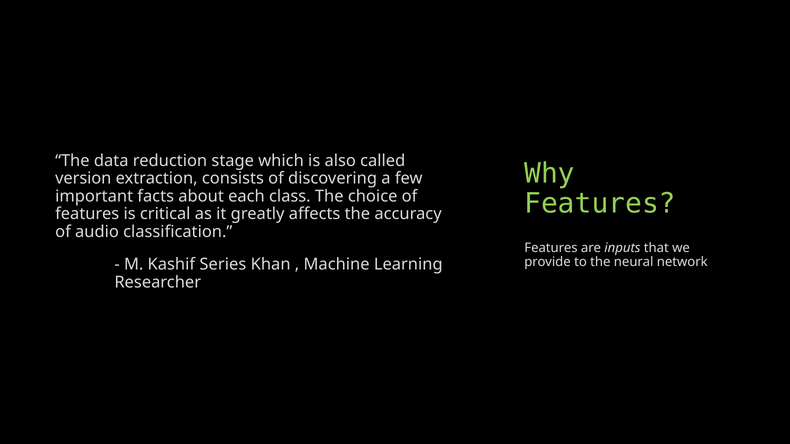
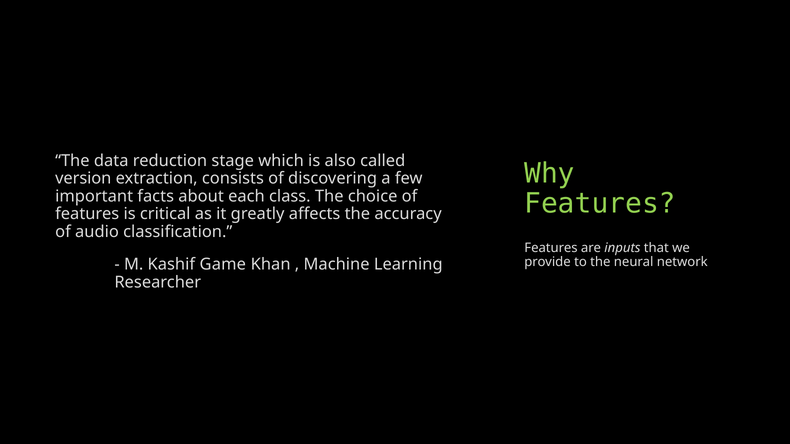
Series: Series -> Game (223, 265)
